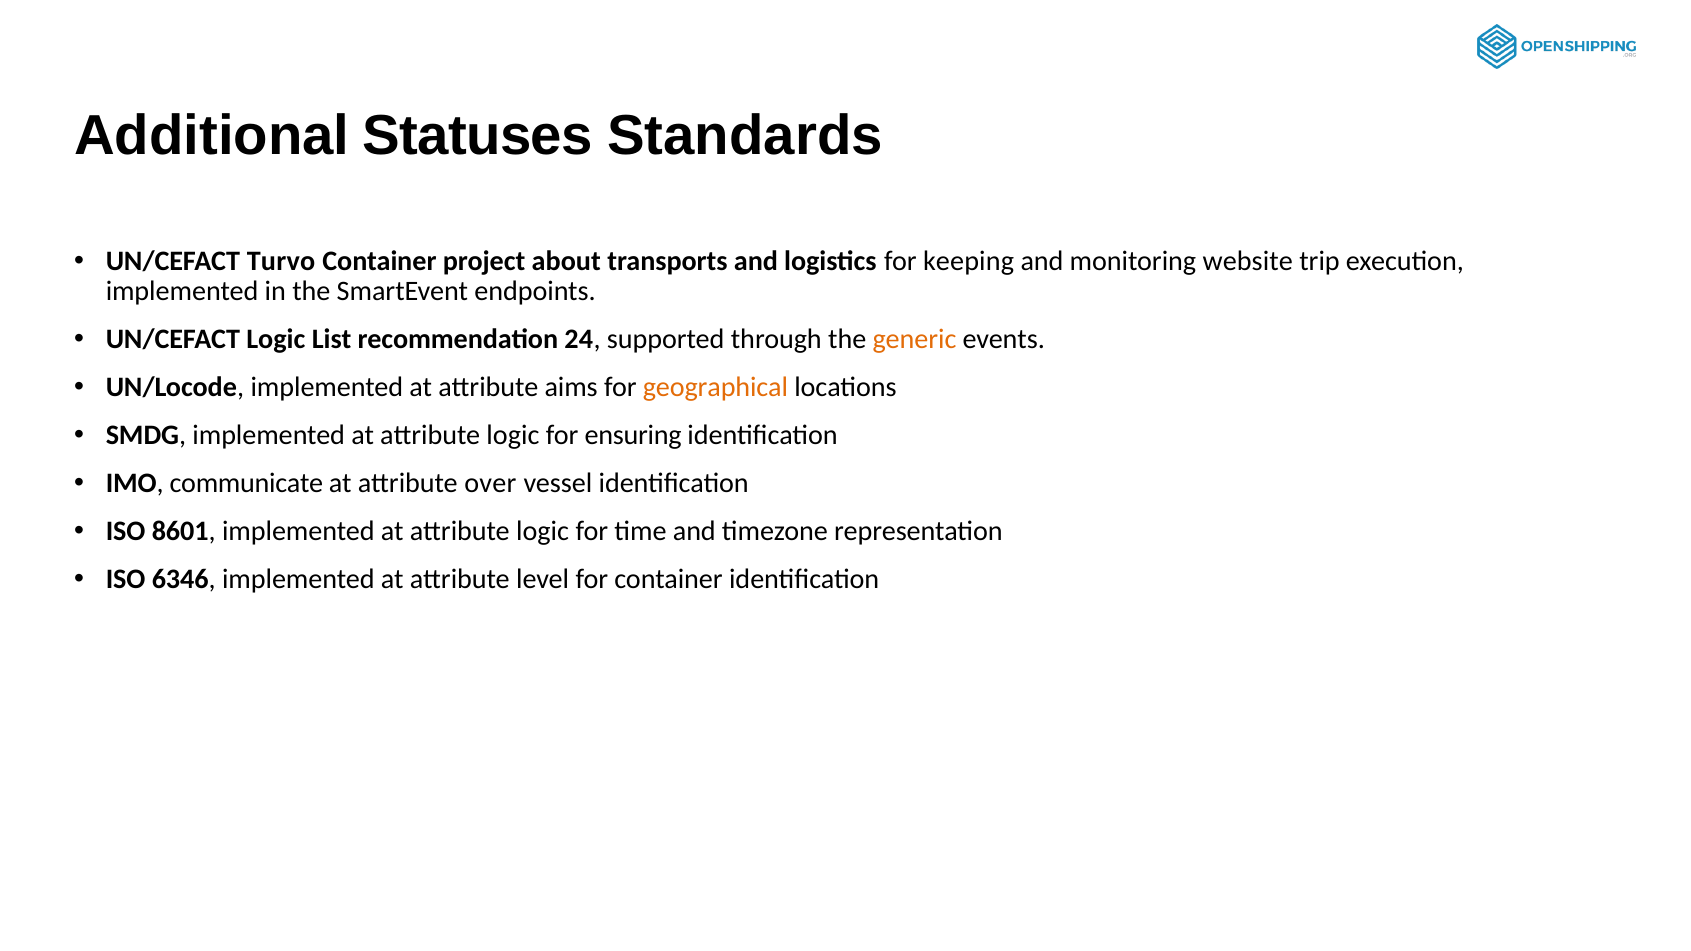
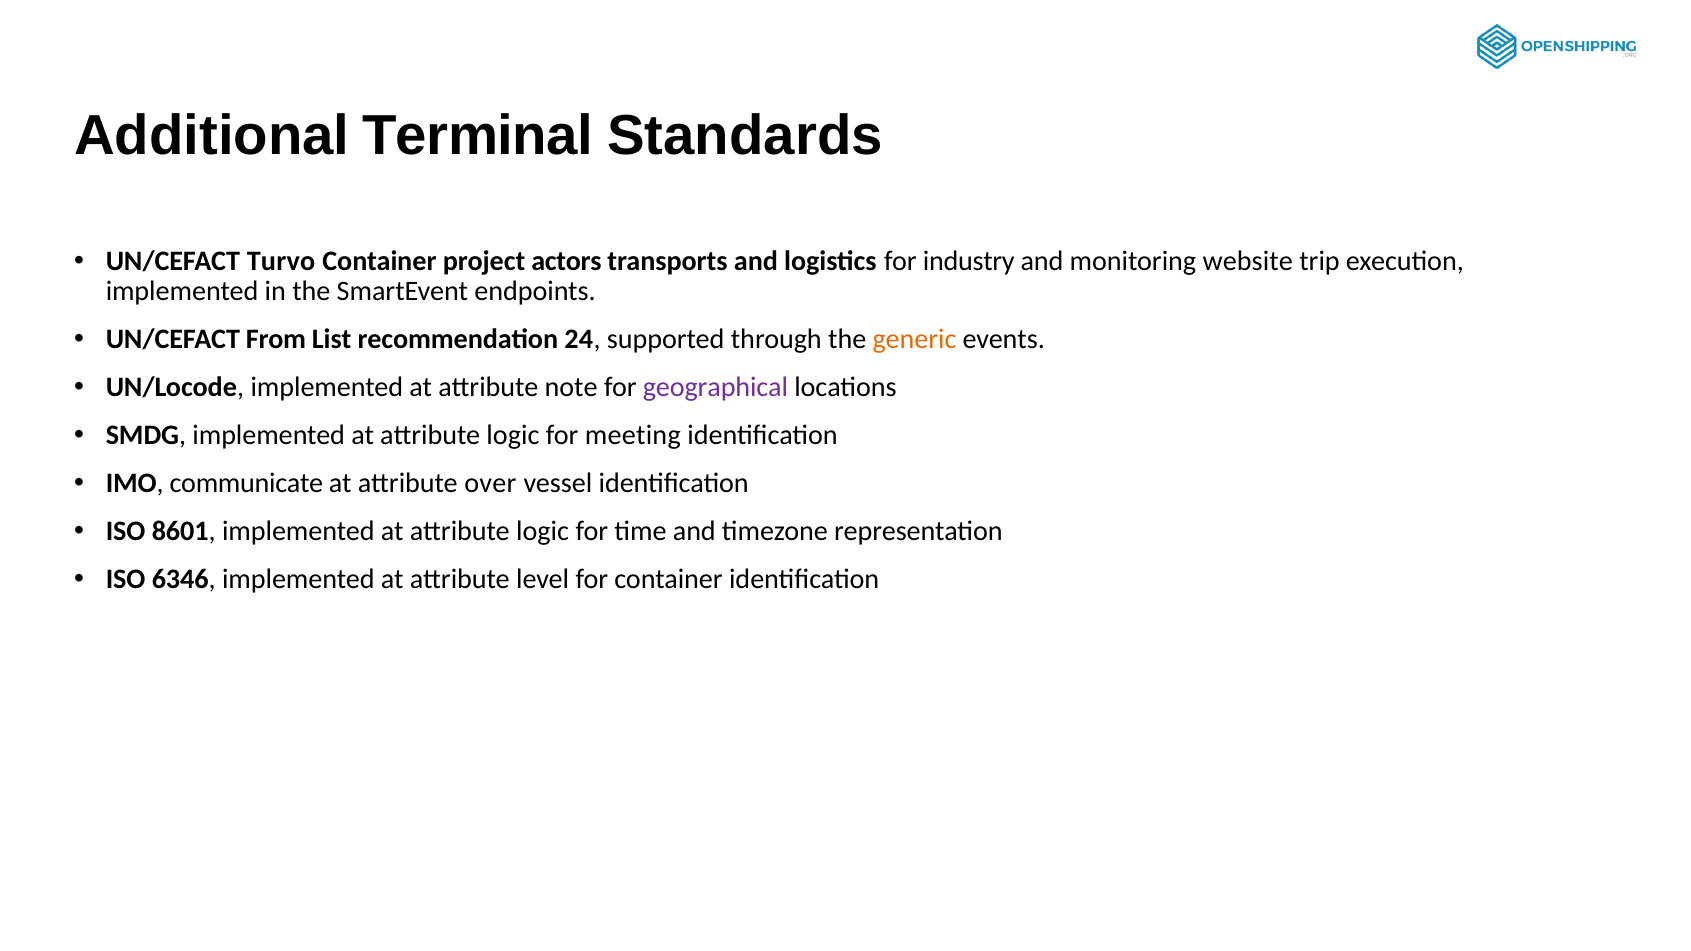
Statuses: Statuses -> Terminal (477, 136)
about: about -> actors (566, 261)
keeping: keeping -> industry (969, 261)
UN/CEFACT Logic: Logic -> From (276, 340)
aims: aims -> note (571, 388)
geographical colour: orange -> purple (715, 388)
ensuring: ensuring -> meeting (633, 436)
